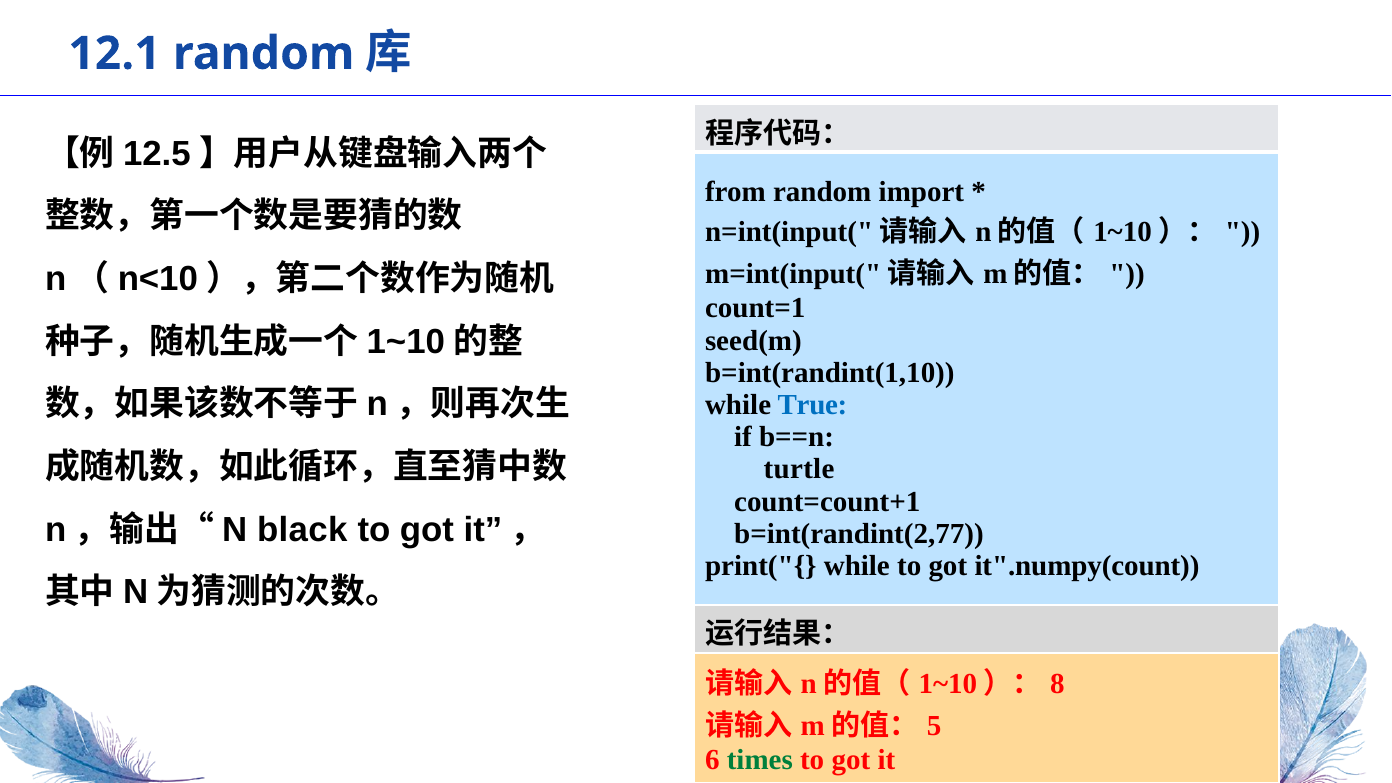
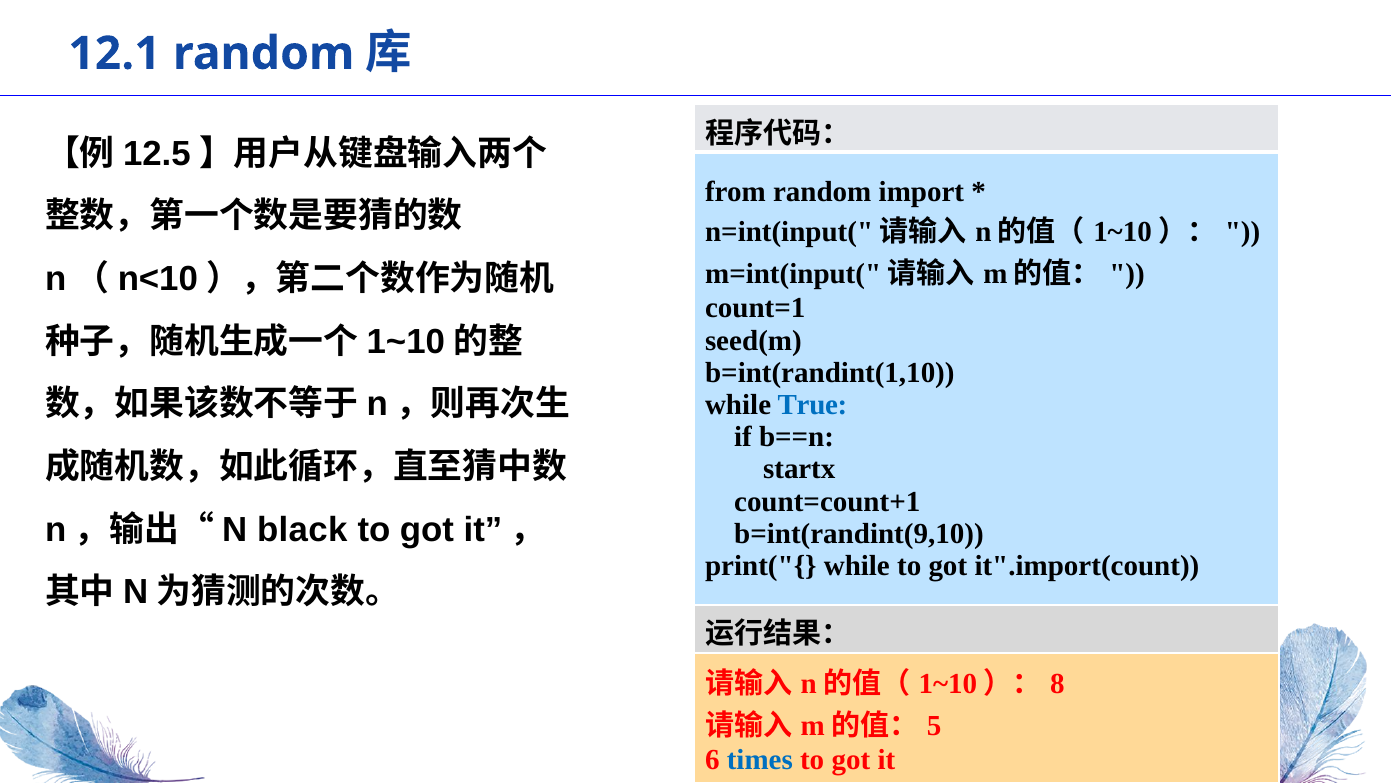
turtle: turtle -> startx (799, 469)
b=int(randint(2,77: b=int(randint(2,77 -> b=int(randint(9,10 (859, 534)
it".numpy(count: it".numpy(count -> it".import(count (1087, 566)
times colour: green -> blue (760, 760)
